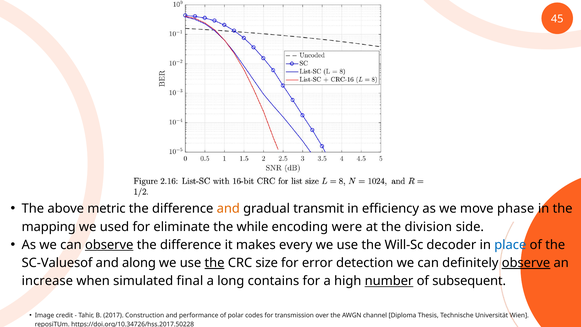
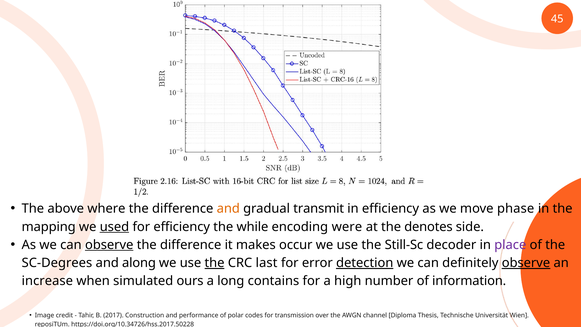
metric: metric -> where (106, 209)
used underline: none -> present (114, 227)
for eliminate: eliminate -> efficiency (182, 227)
division: division -> denotes (428, 227)
every: every -> occur (296, 245)
Will-Sc: Will-Sc -> Still-Sc (404, 245)
place colour: blue -> purple (510, 245)
SC-Valuesof: SC-Valuesof -> SC-Degrees (57, 263)
size: size -> last (267, 263)
detection underline: none -> present (365, 263)
final: final -> ours (190, 281)
number underline: present -> none (389, 281)
subsequent: subsequent -> information (469, 281)
